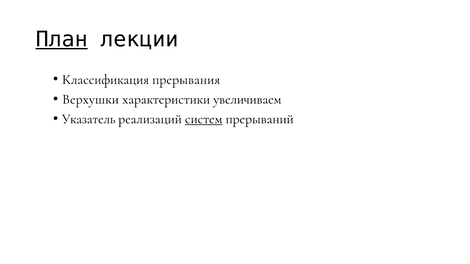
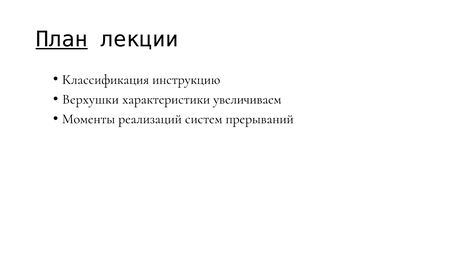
прерывания: прерывания -> инструкцию (186, 79)
Указатель: Указатель -> Моменты (89, 119)
систем underline: present -> none (204, 119)
